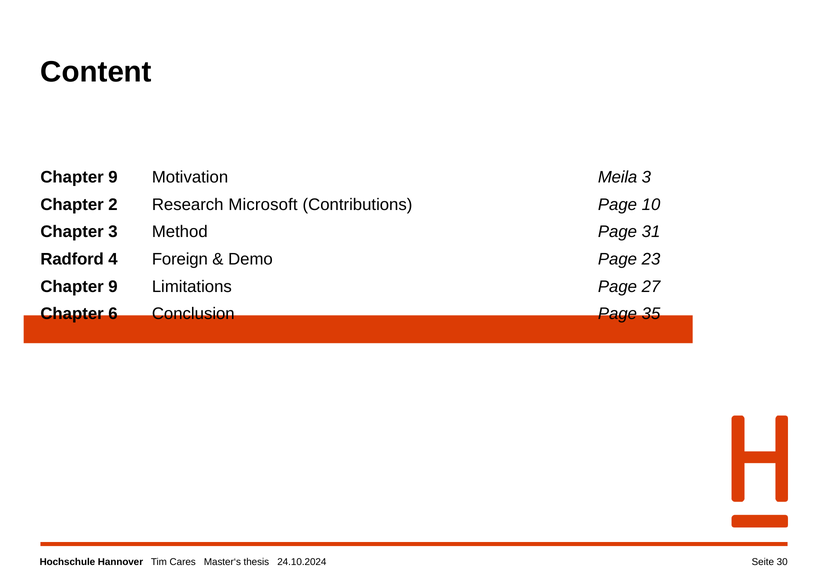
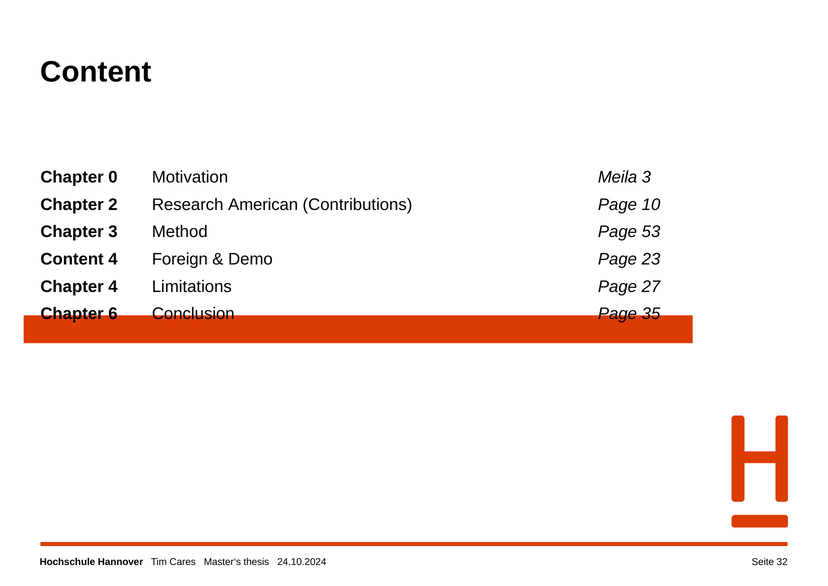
9: 9 -> 0 (113, 177)
Microsoft: Microsoft -> American (263, 204)
31: 31 -> 53 (651, 232)
Radford: Radford -> Content (72, 259)
9: 9 -> 4 (113, 286)
30: 30 -> 32 (782, 561)
